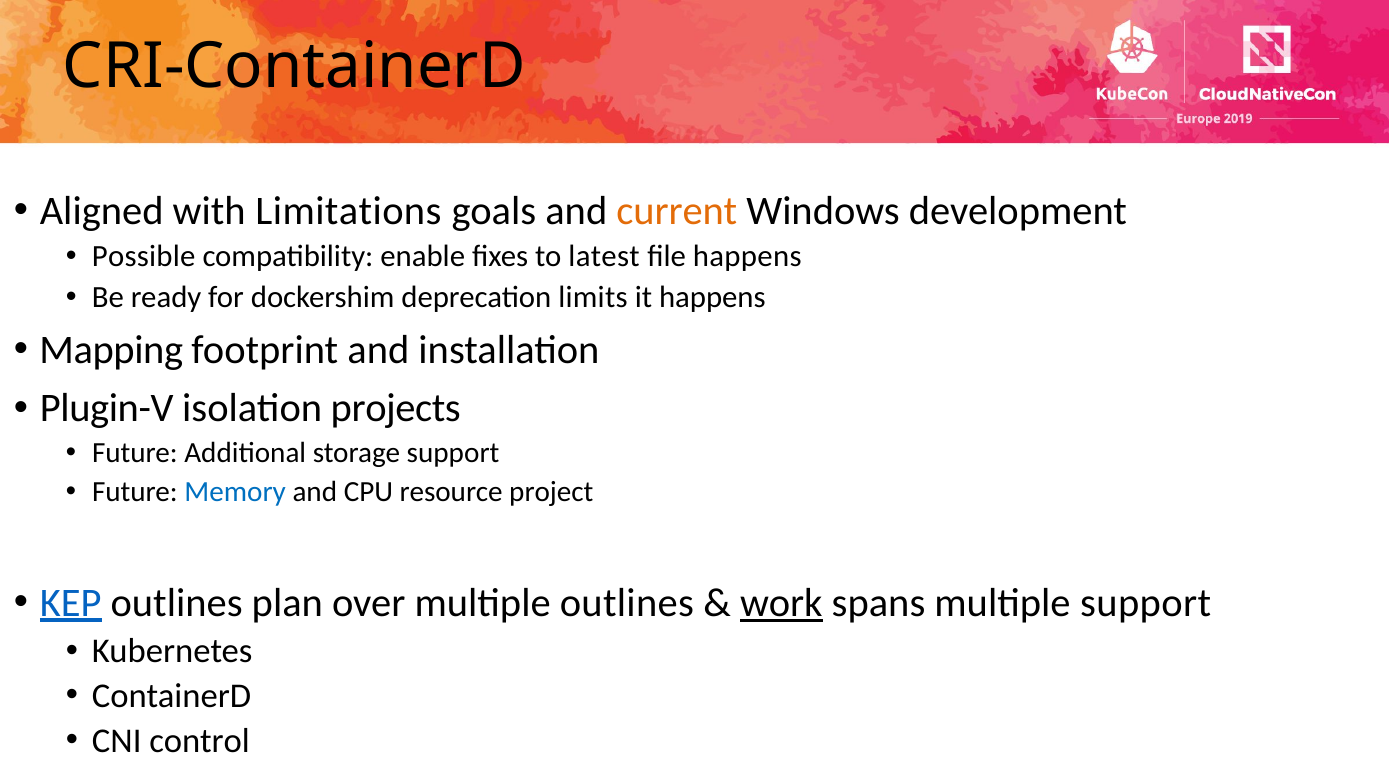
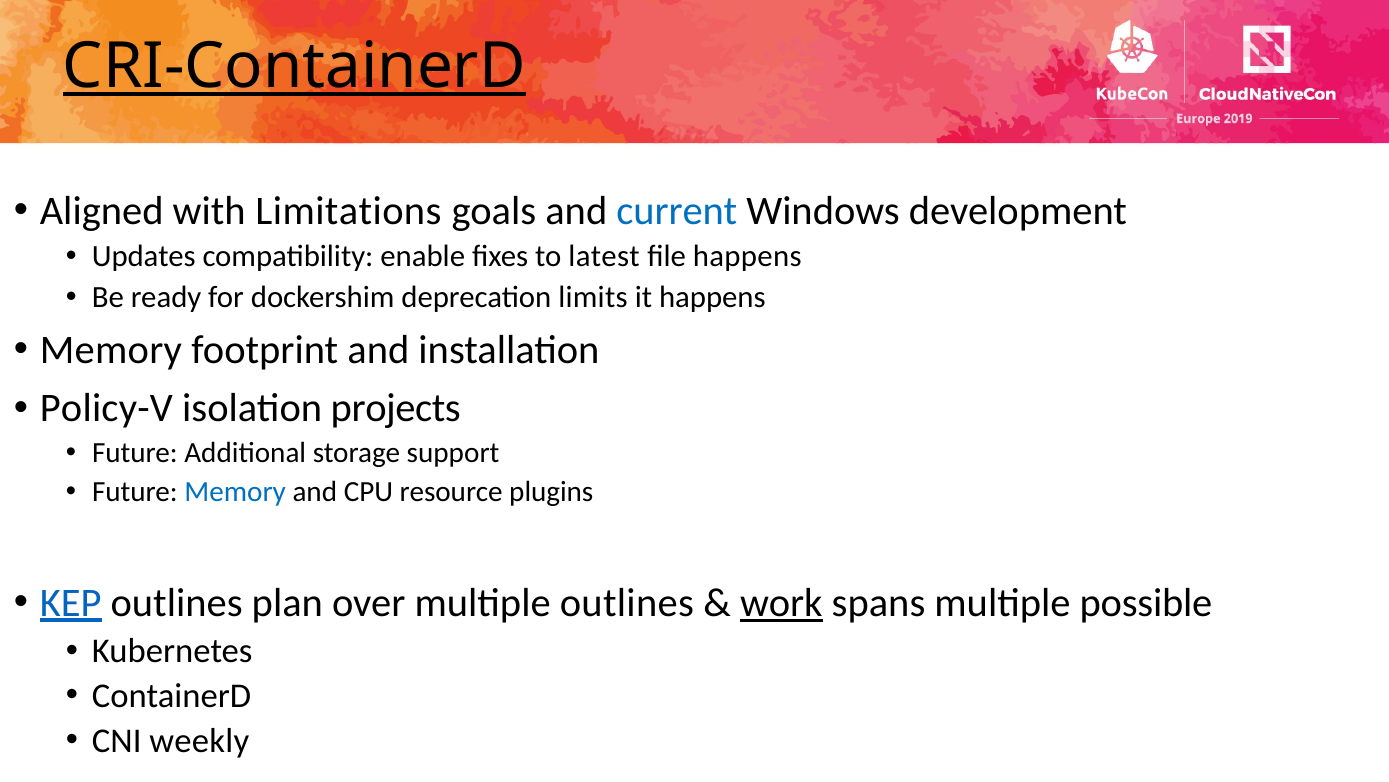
CRI-ContainerD underline: none -> present (294, 66)
current colour: orange -> blue (677, 211)
Possible: Possible -> Updates (144, 256)
Mapping: Mapping -> Memory (111, 350)
Plugin-V: Plugin-V -> Policy-V (106, 408)
project: project -> plugins (551, 492)
multiple support: support -> possible (1146, 602)
control: control -> weekly (199, 740)
